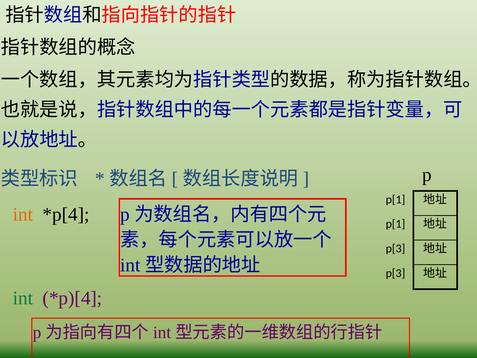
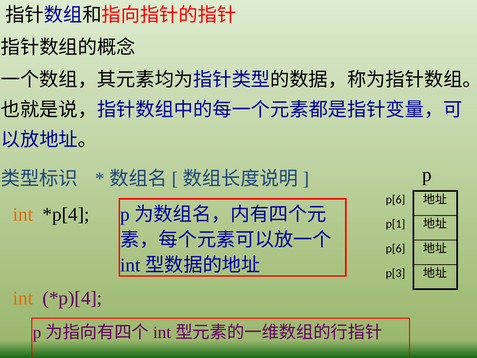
p[1: p[1 -> p[6 (395, 199)
p[3: p[3 -> p[6 (395, 248)
int colour: green -> orange (23, 298)
